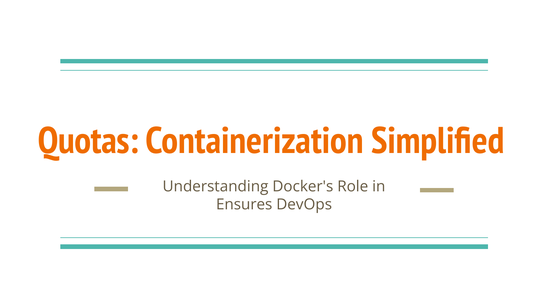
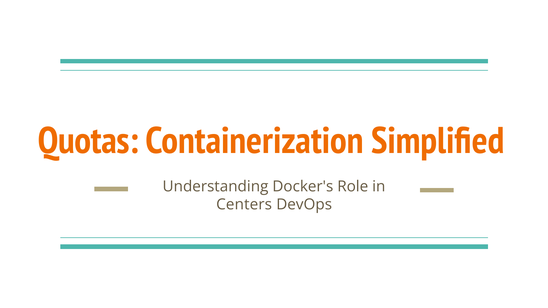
Ensures: Ensures -> Centers (244, 205)
